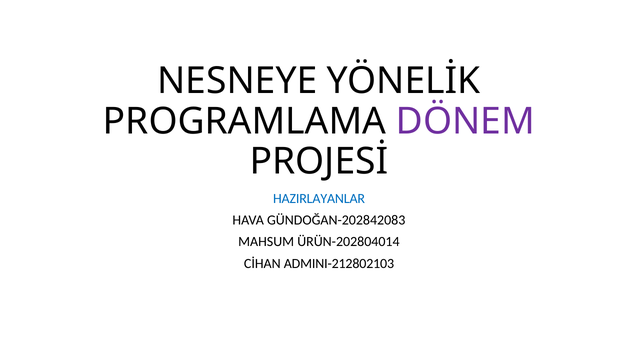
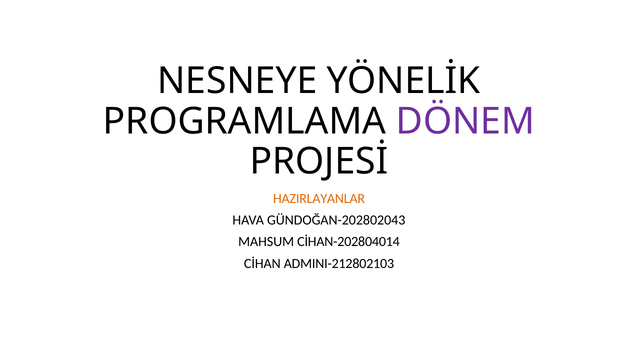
HAZIRLAYANLAR colour: blue -> orange (319, 198)
GÜNDOĞAN-202842083: GÜNDOĞAN-202842083 -> GÜNDOĞAN-202802043 (336, 220)
ÜRÜN-202804014: ÜRÜN-202804014 -> CİHAN-202804014 (349, 242)
